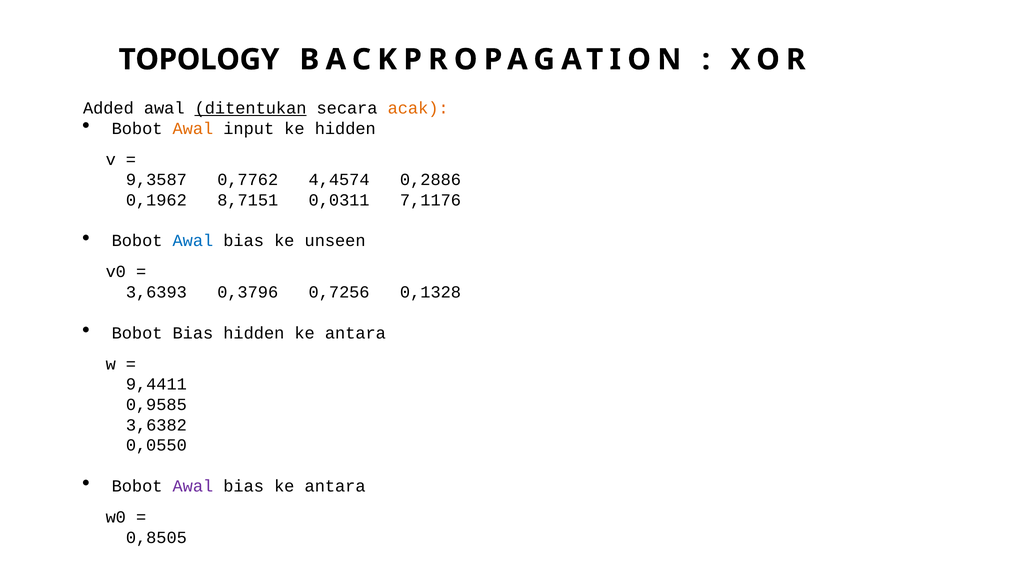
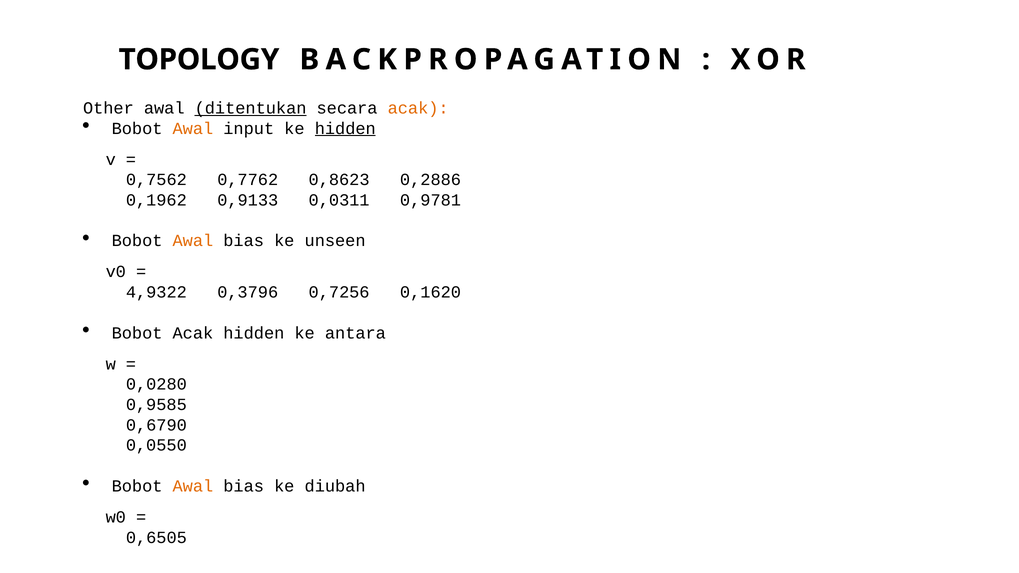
Added: Added -> Other (108, 108)
hidden underline: none -> present (345, 128)
9,3587: 9,3587 -> 0,7562 (156, 180)
4,4574: 4,4574 -> 0,8623 (339, 180)
8,7151: 8,7151 -> 0,9133 (248, 200)
7,1176: 7,1176 -> 0,9781 (431, 200)
Awal colour: blue -> orange (193, 241)
3,6393: 3,6393 -> 4,9322 (156, 292)
0,1328: 0,1328 -> 0,1620 (431, 292)
Bobot Bias: Bias -> Acak (193, 333)
9,4411: 9,4411 -> 0,0280 (156, 384)
3,6382: 3,6382 -> 0,6790 (156, 425)
Awal colour: purple -> orange (193, 486)
bias ke antara: antara -> diubah (335, 486)
0,8505: 0,8505 -> 0,6505 (156, 538)
